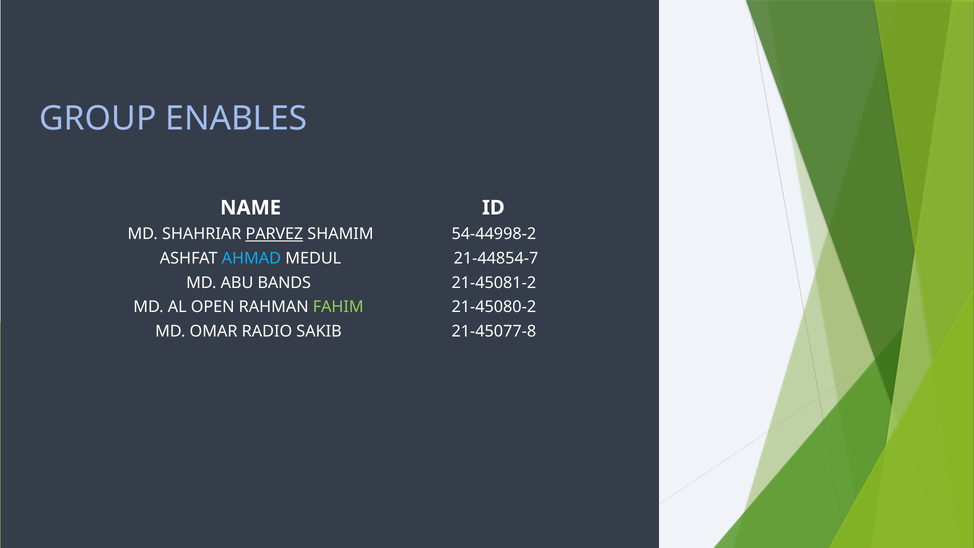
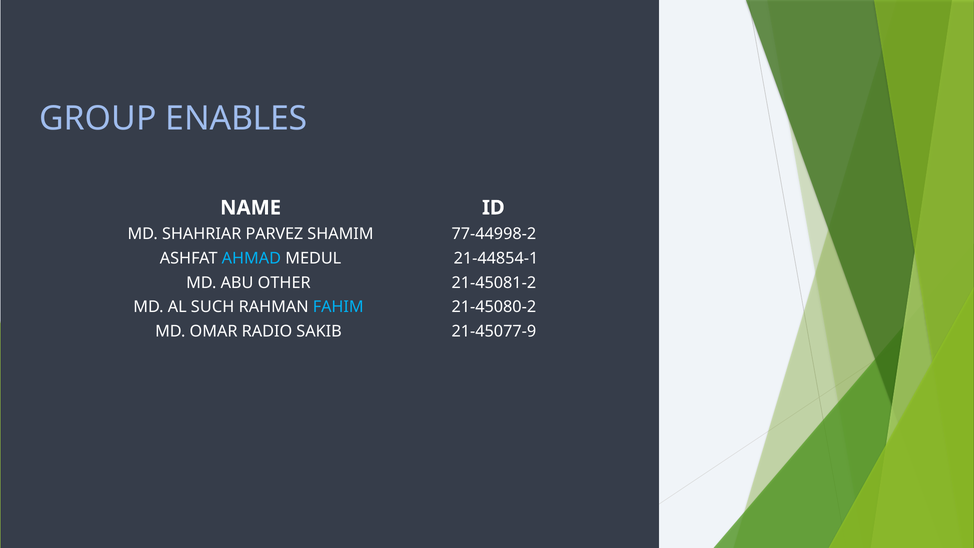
PARVEZ underline: present -> none (274, 234)
54-44998-2: 54-44998-2 -> 77-44998-2 (494, 234)
21-44854-7: 21-44854-7 -> 21-44854-1 (496, 258)
BANDS: BANDS -> OTHER (284, 283)
OPEN: OPEN -> SUCH (213, 307)
FAHIM colour: light green -> light blue (338, 307)
21-45077-8: 21-45077-8 -> 21-45077-9 (494, 331)
